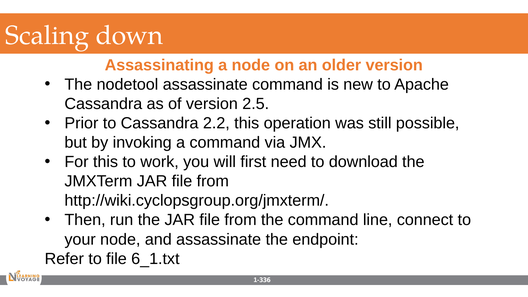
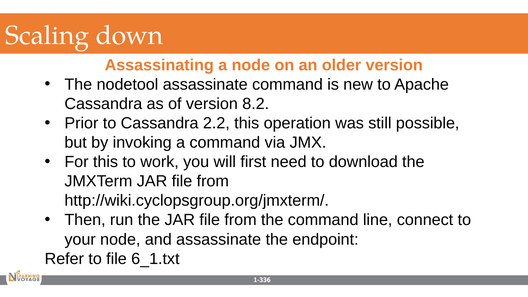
2.5: 2.5 -> 8.2 (256, 104)
